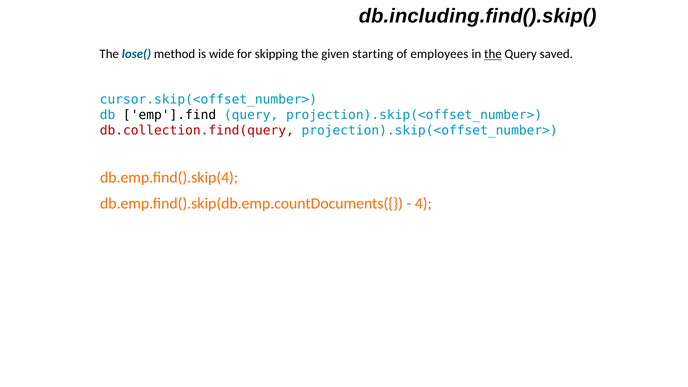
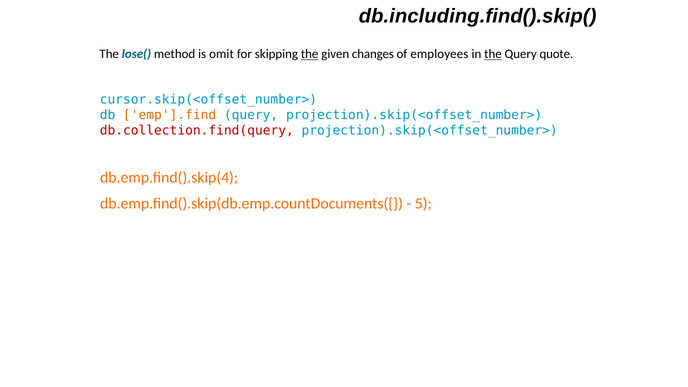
wide: wide -> omit (222, 54)
the underline: none -> present (310, 54)
starting: starting -> changes (373, 54)
saved: saved -> quote (556, 54)
emp'].find colour: black -> orange (170, 115)
4: 4 -> 5 (423, 204)
